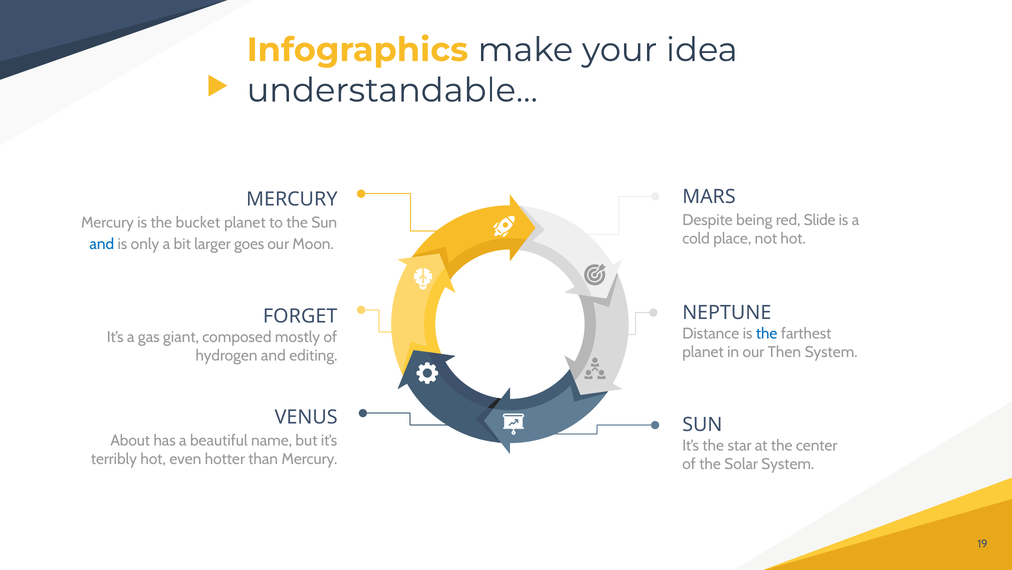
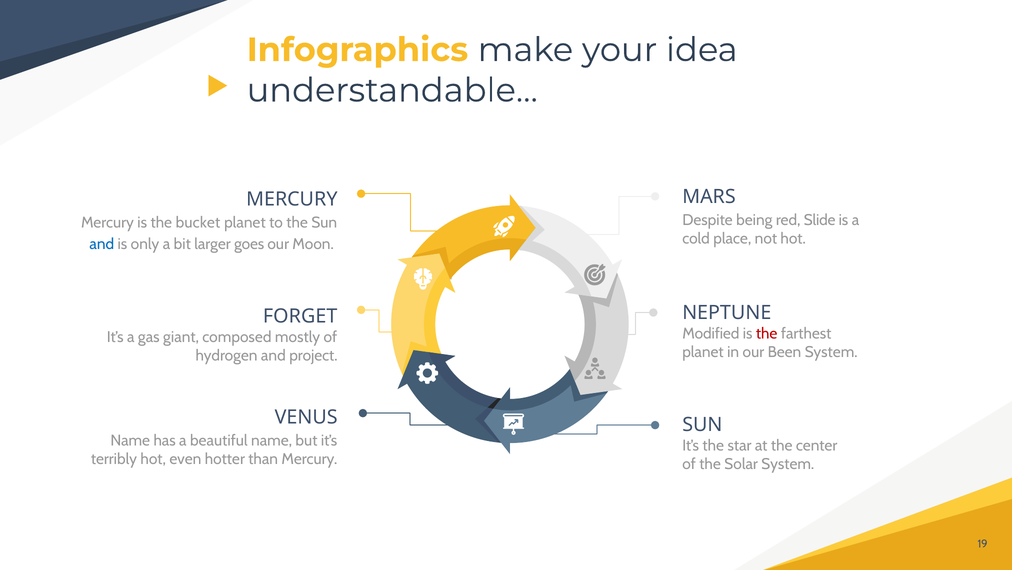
Distance: Distance -> Modified (711, 333)
the colour: blue -> red (767, 333)
Then: Then -> Been (784, 352)
editing: editing -> project (313, 355)
About: About -> Name (130, 440)
